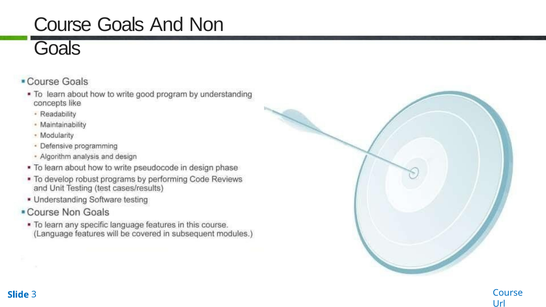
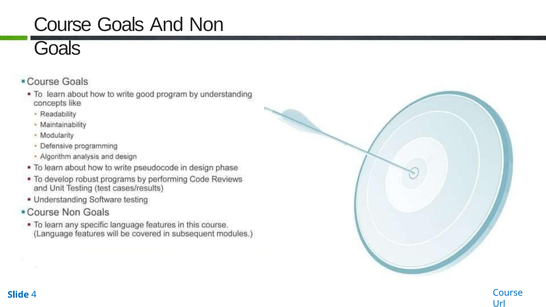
3: 3 -> 4 (34, 295)
